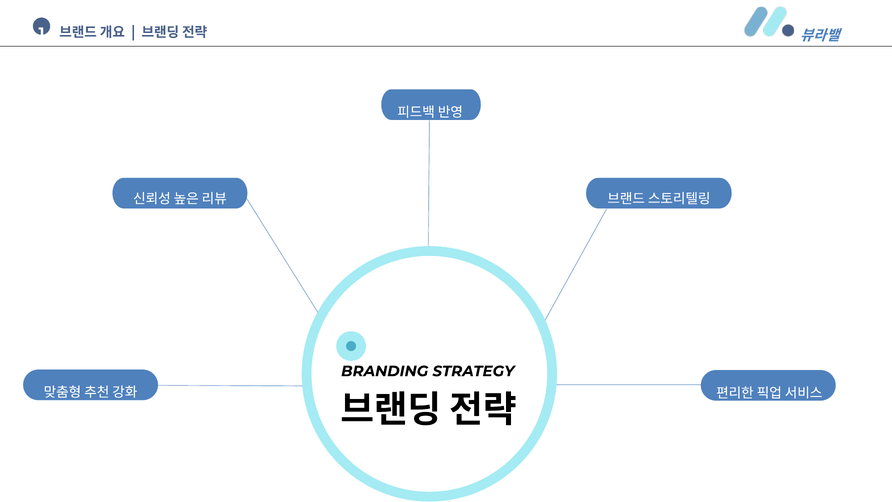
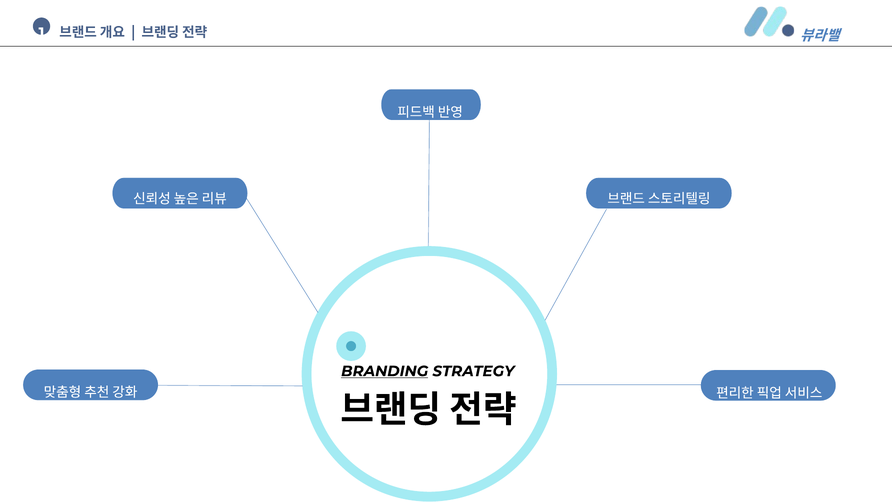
BRANDING underline: none -> present (385, 371)
